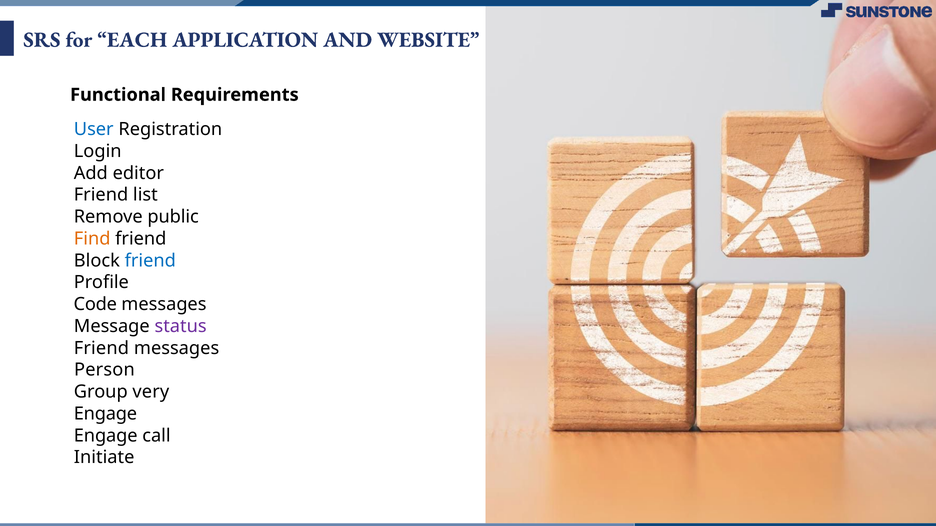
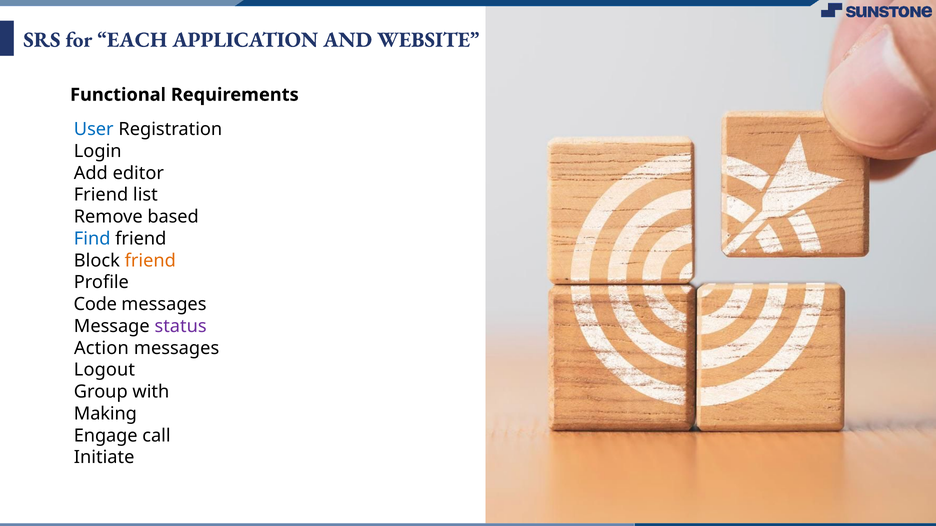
public: public -> based (173, 217)
Find colour: orange -> blue (92, 239)
friend colour: blue -> orange (150, 261)
Friend: Friend -> Action (101, 348)
Person: Person -> Logout (104, 370)
very: very -> with (151, 392)
Engage: Engage -> Making (105, 414)
